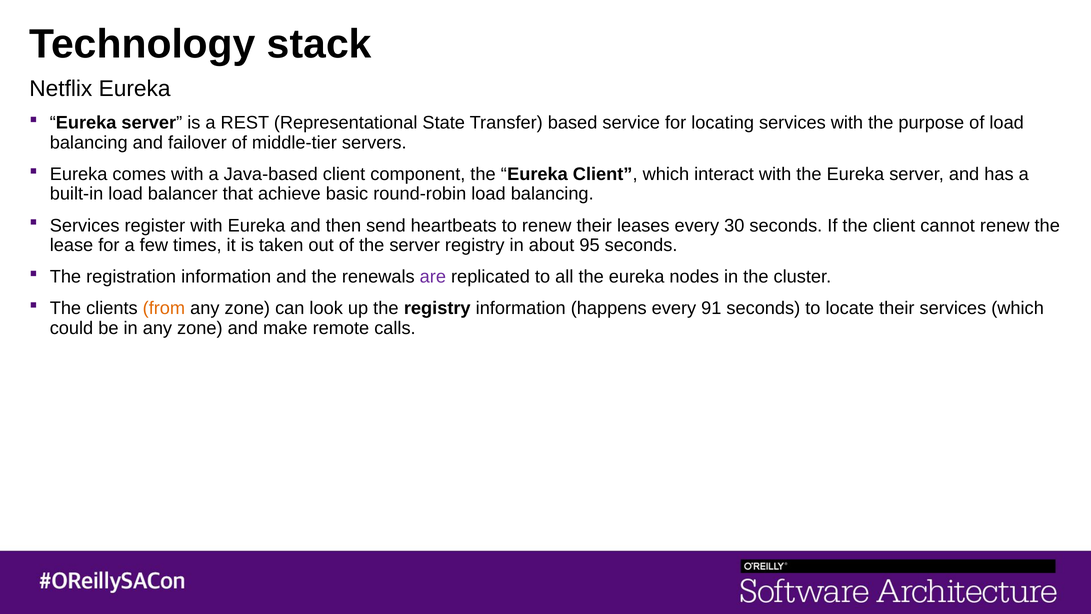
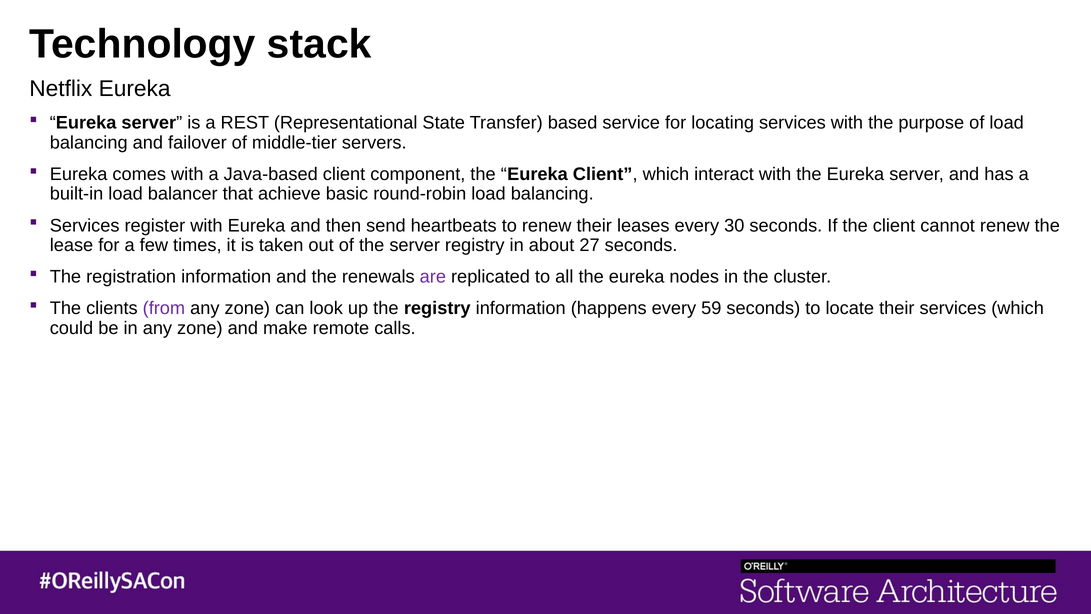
95: 95 -> 27 (590, 245)
from colour: orange -> purple (164, 308)
91: 91 -> 59 (711, 308)
